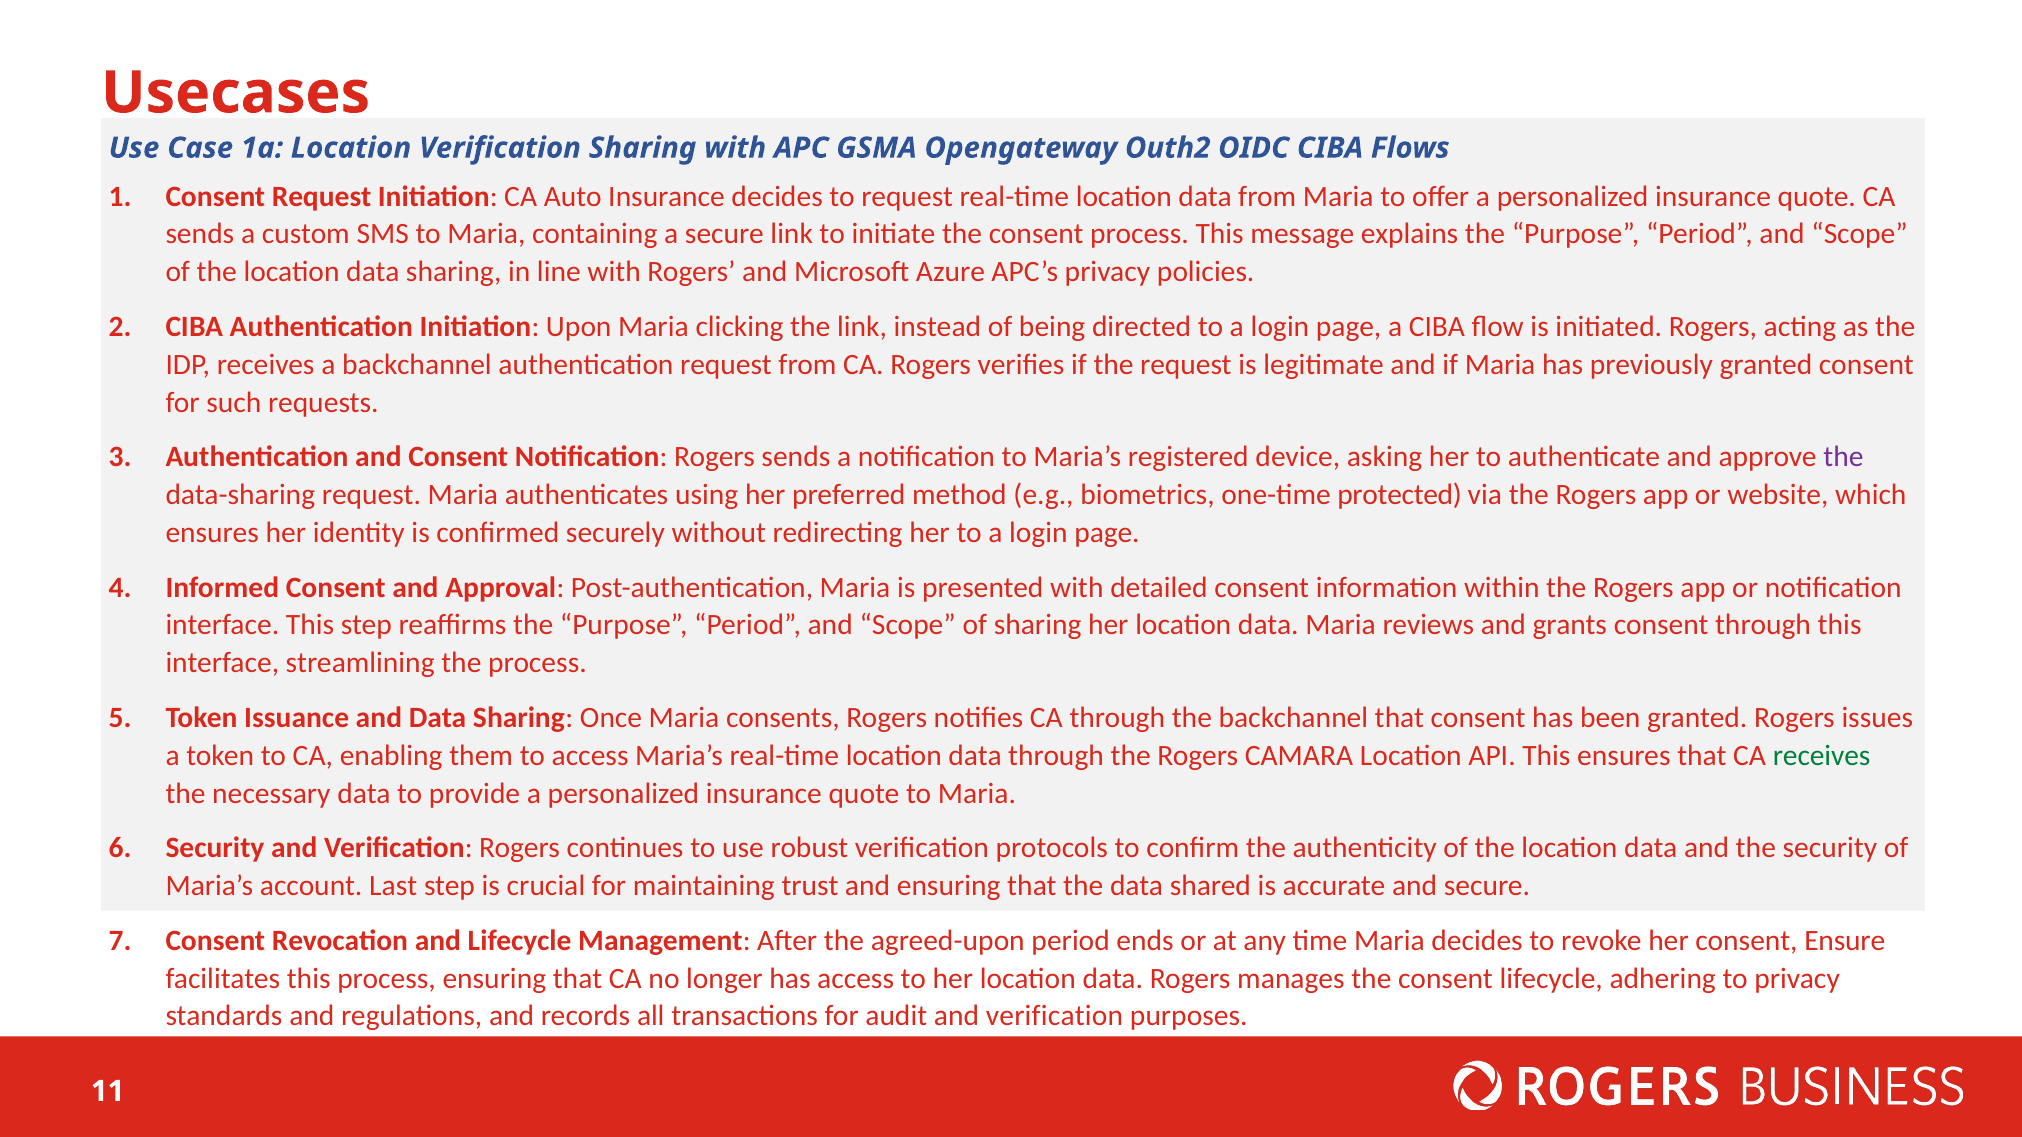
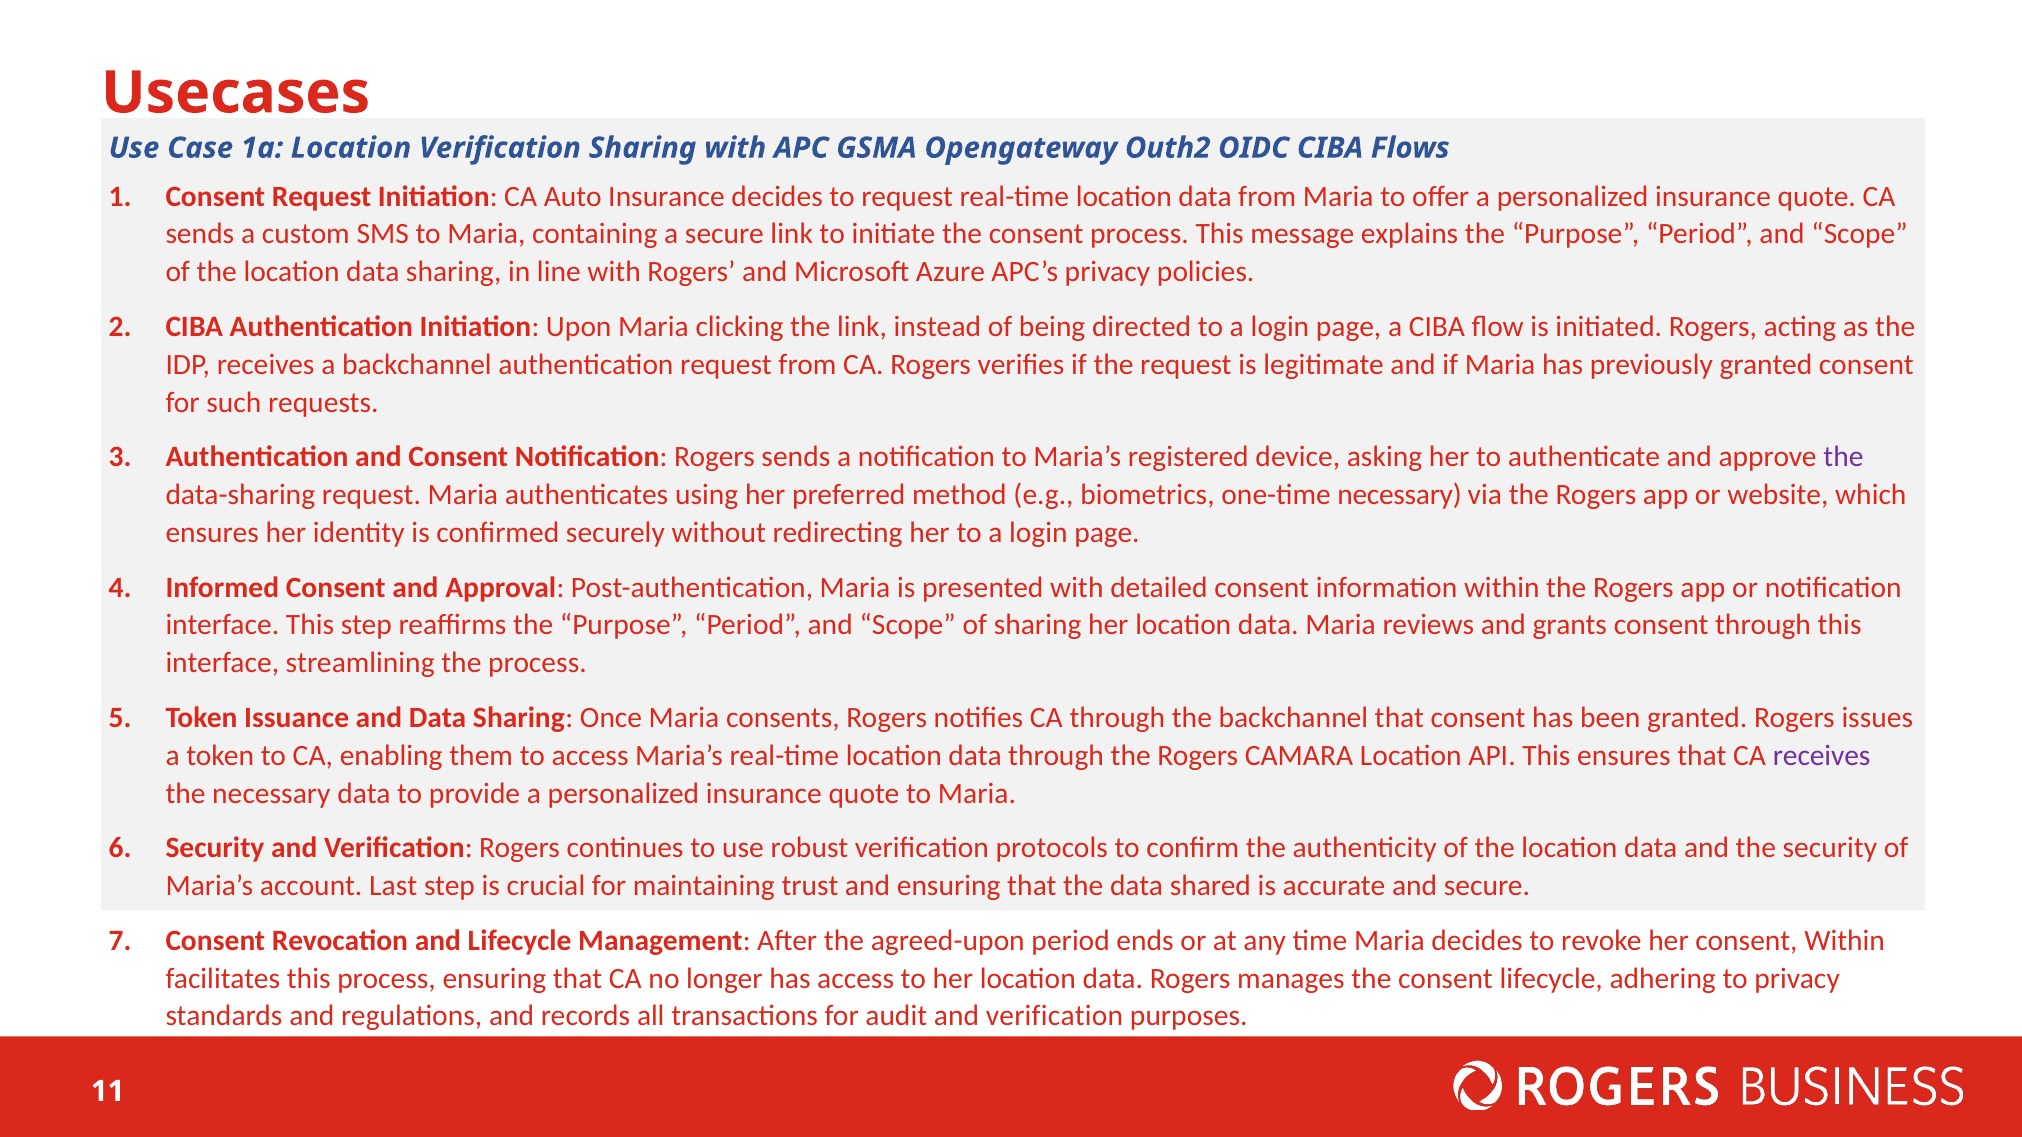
one-time protected: protected -> necessary (1400, 495)
receives colour: green -> purple (1822, 756)
consent Ensure: Ensure -> Within (1845, 941)
